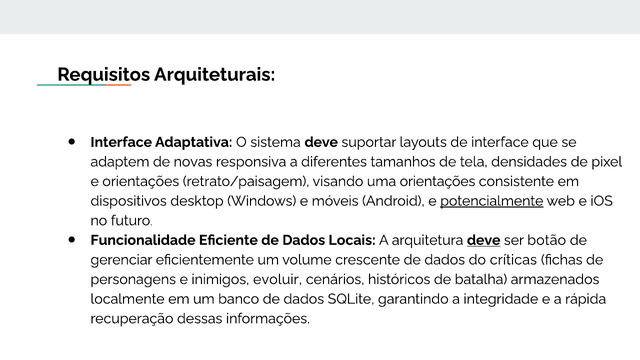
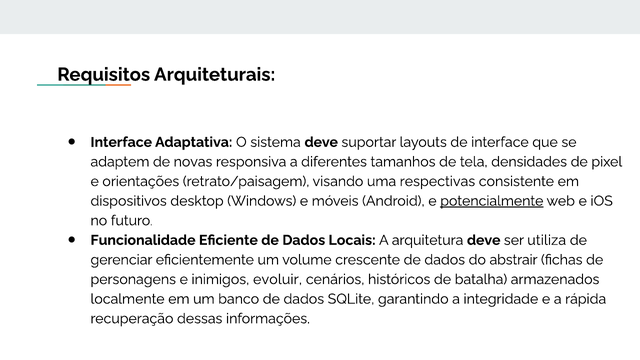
uma orientações: orientações -> respectivas (437, 181)
deve underline: present -> none (484, 240)
botão: botão -> utiliza (547, 240)
críticas: críticas -> abstrair (514, 260)
